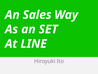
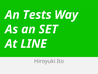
Sales: Sales -> Tests (37, 15)
